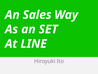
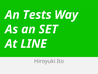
Sales: Sales -> Tests (37, 15)
